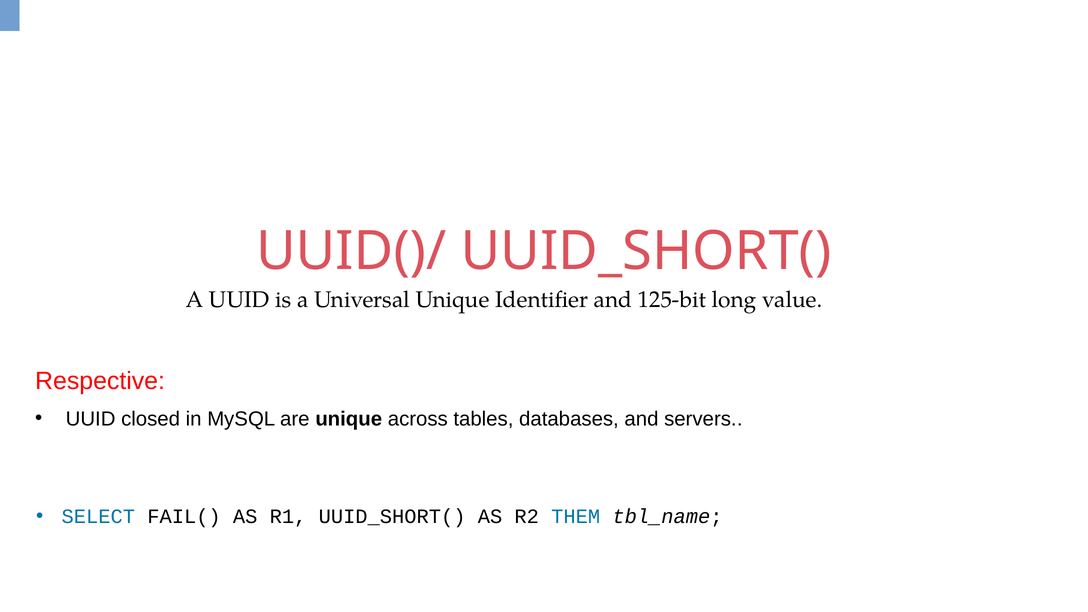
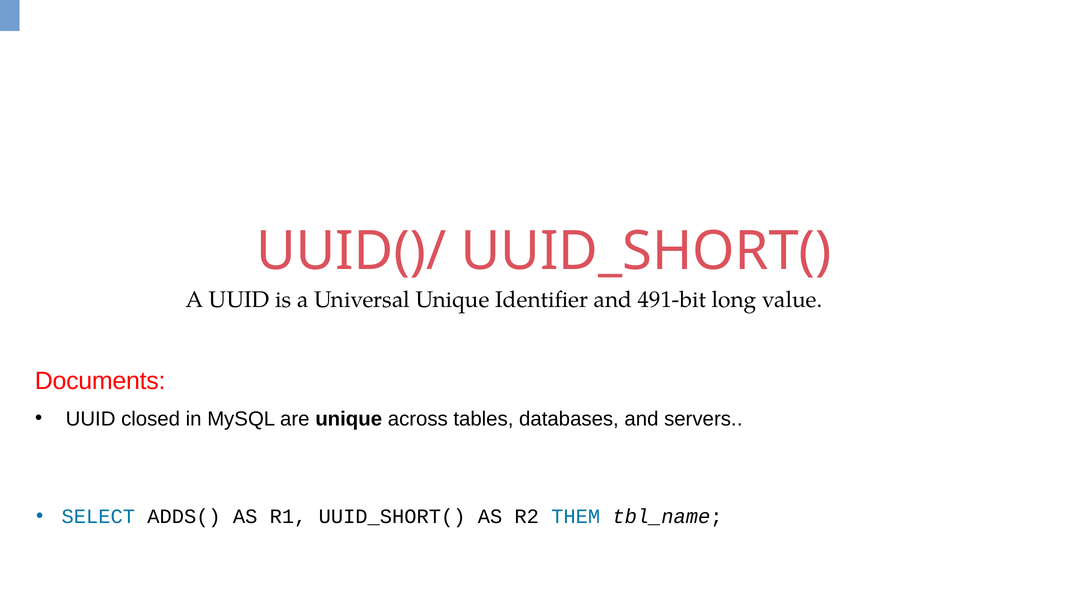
125-bit: 125-bit -> 491-bit (672, 300)
Respective: Respective -> Documents (100, 381)
FAIL(: FAIL( -> ADDS( (184, 516)
